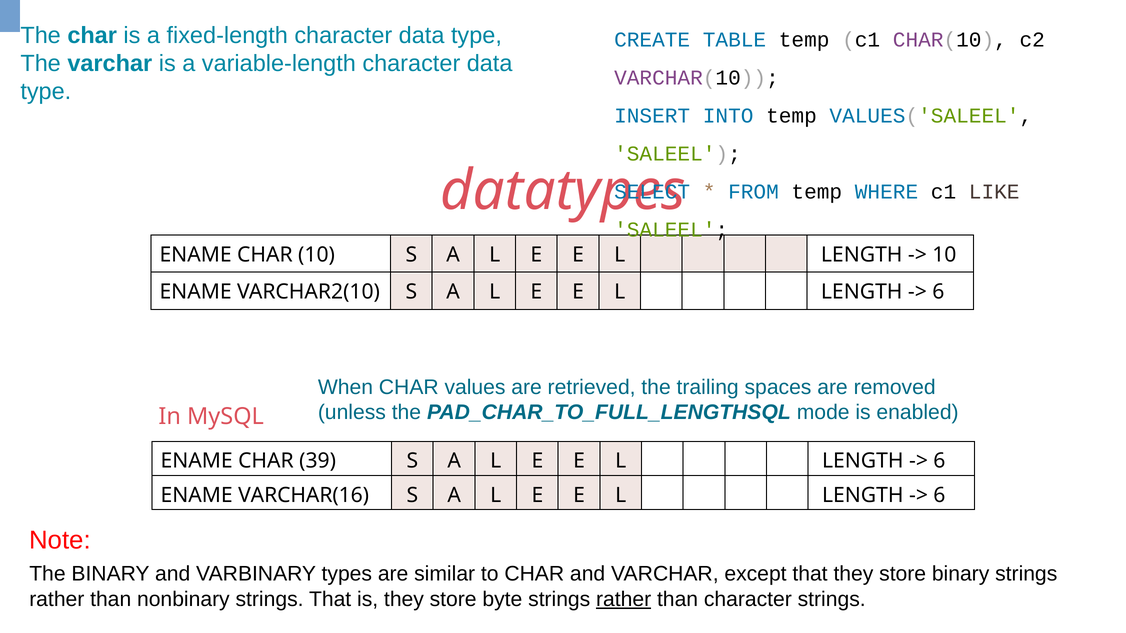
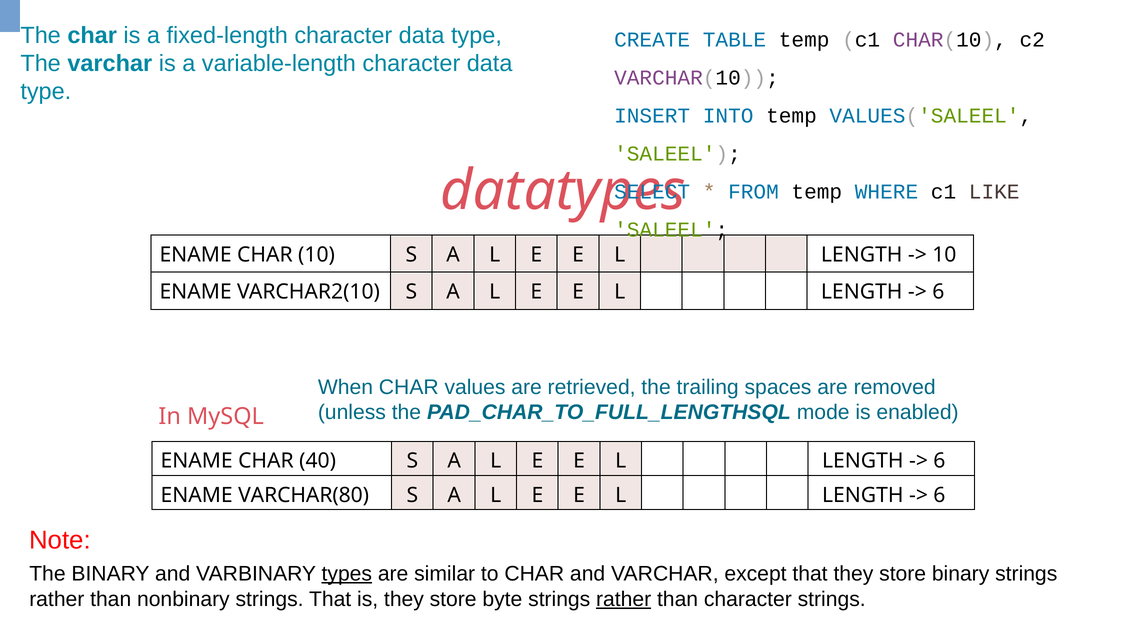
39: 39 -> 40 (318, 461)
VARCHAR(16: VARCHAR(16 -> VARCHAR(80 (304, 496)
types underline: none -> present (347, 574)
